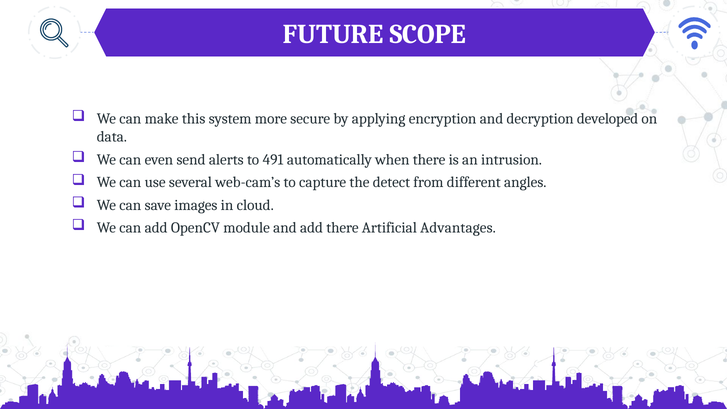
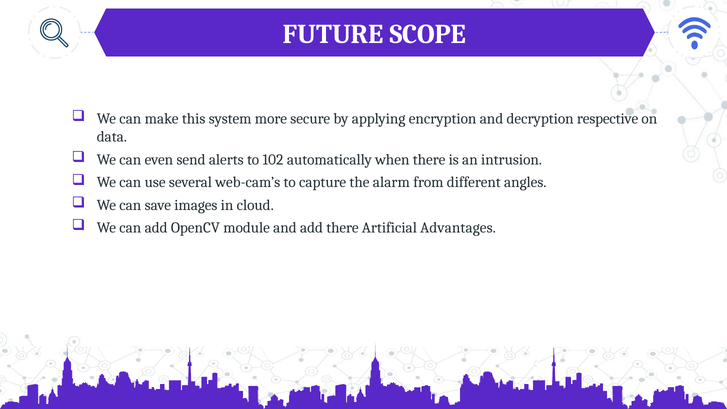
developed: developed -> respective (608, 119)
491: 491 -> 102 (273, 160)
detect: detect -> alarm (391, 182)
